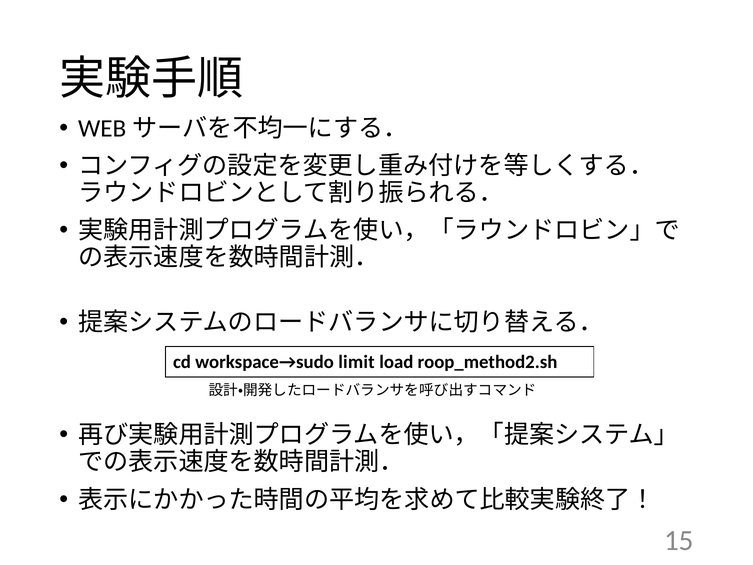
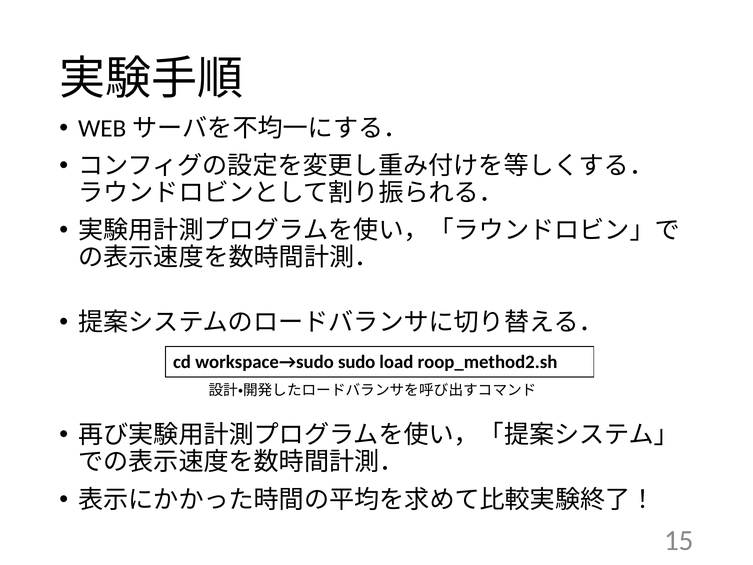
limit: limit -> sudo (357, 362)
